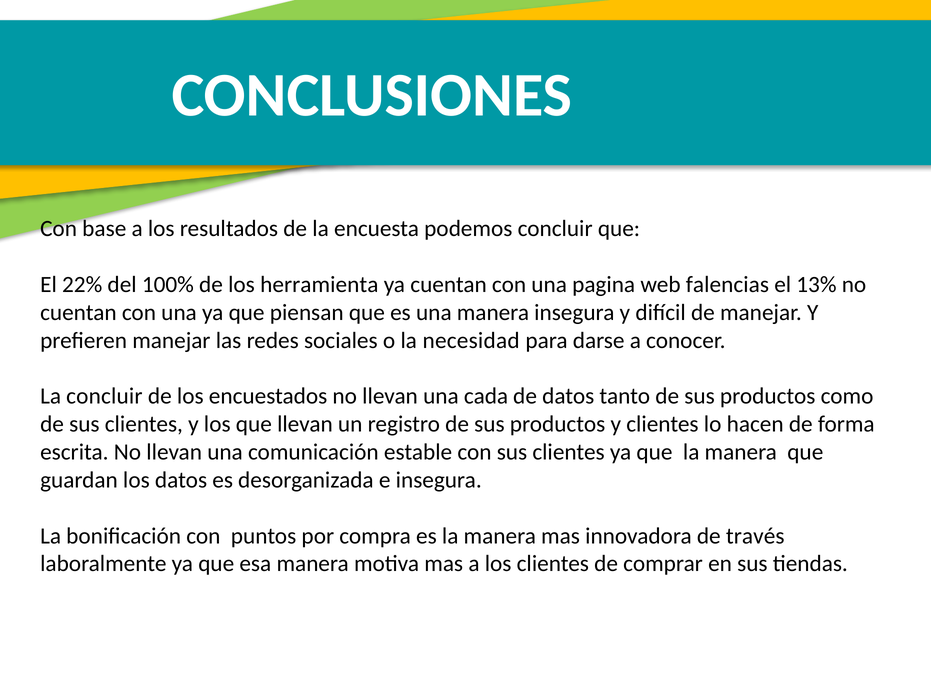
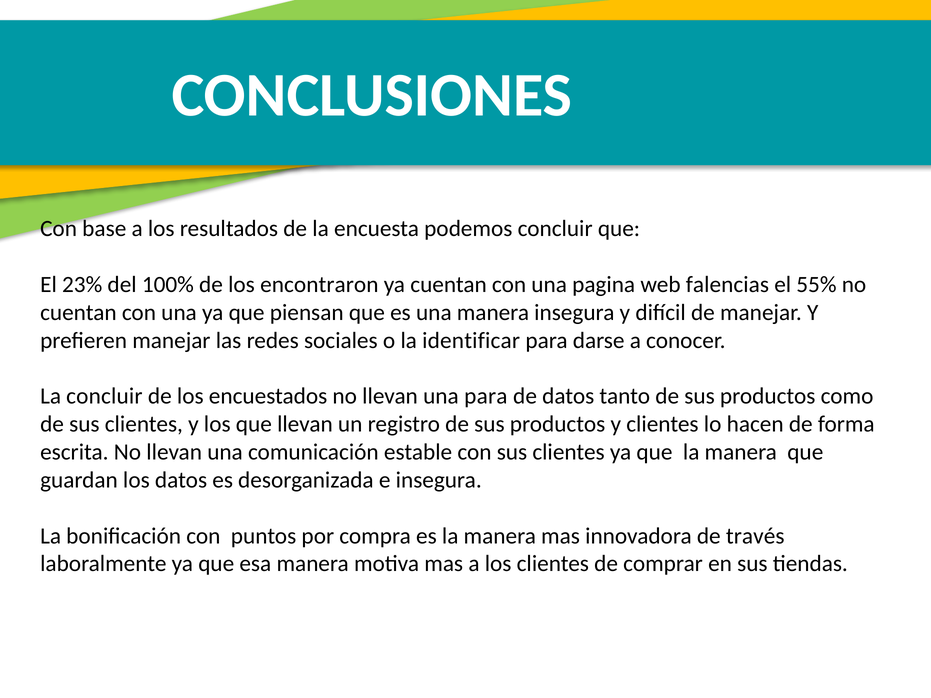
22%: 22% -> 23% (82, 285)
herramienta: herramienta -> encontraron (319, 285)
13%: 13% -> 55% (816, 285)
necesidad: necesidad -> identificar (471, 341)
una cada: cada -> para (486, 396)
